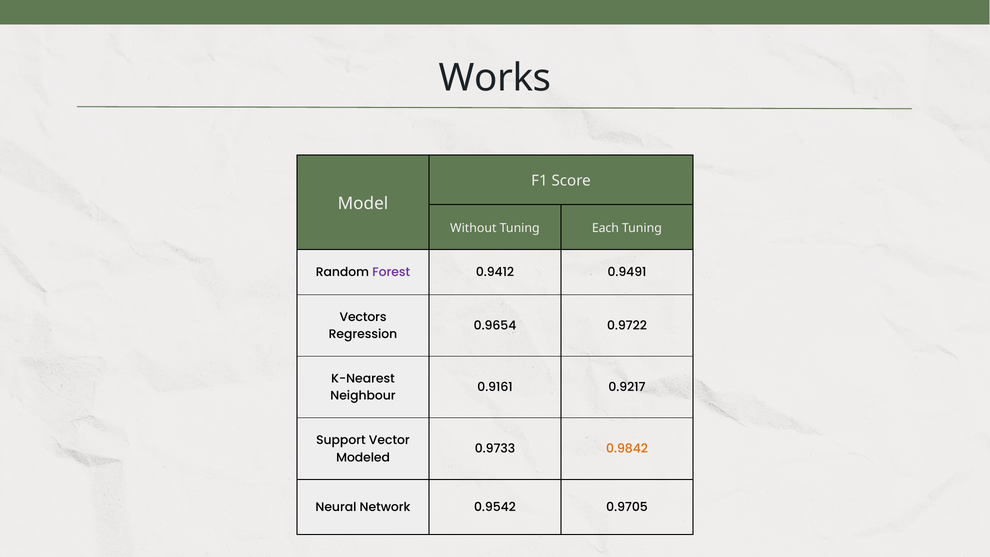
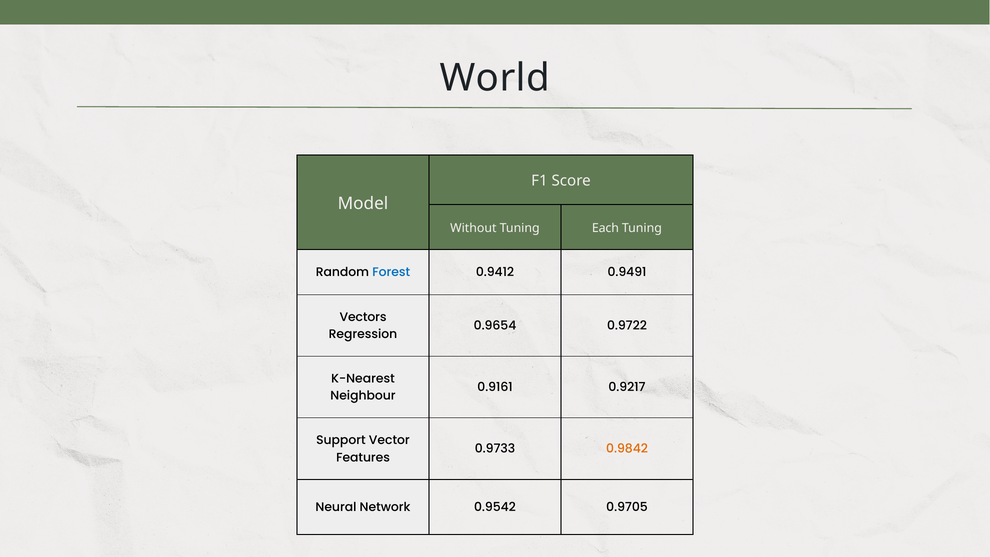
Works: Works -> World (495, 78)
Forest colour: purple -> blue (391, 272)
Modeled: Modeled -> Features (363, 457)
